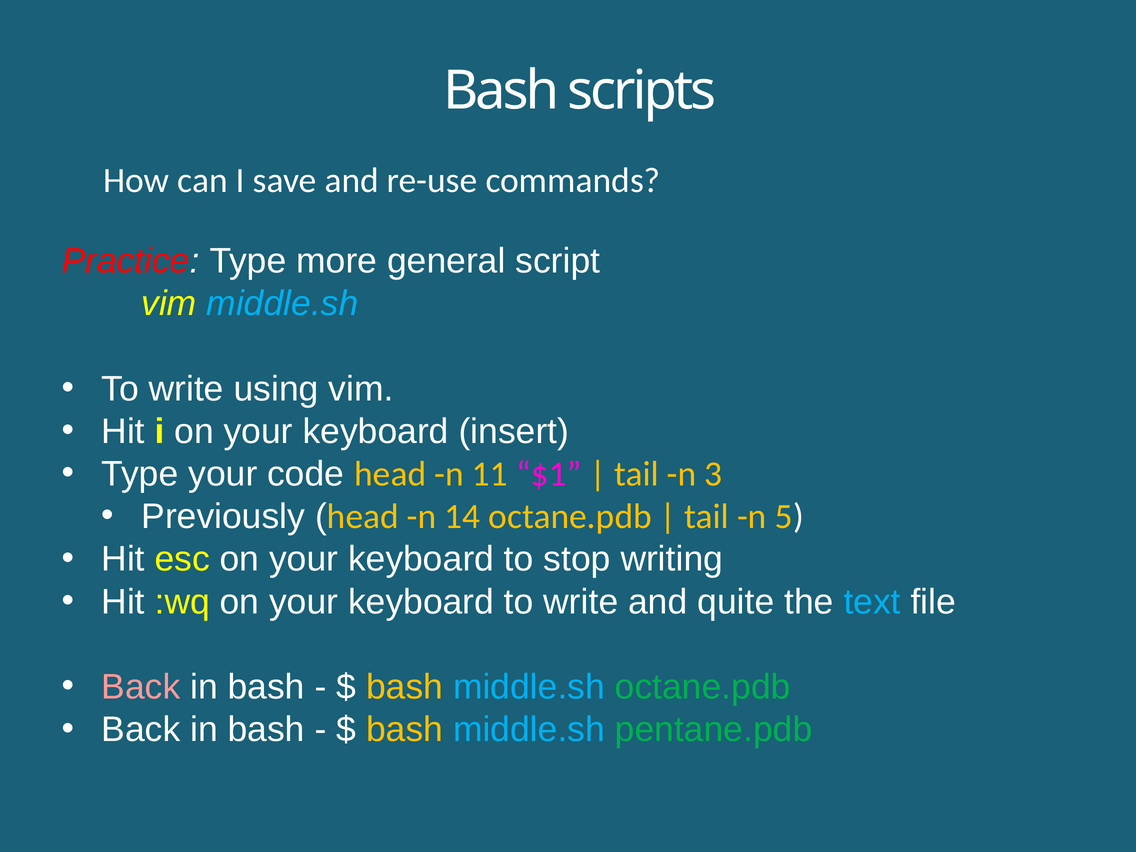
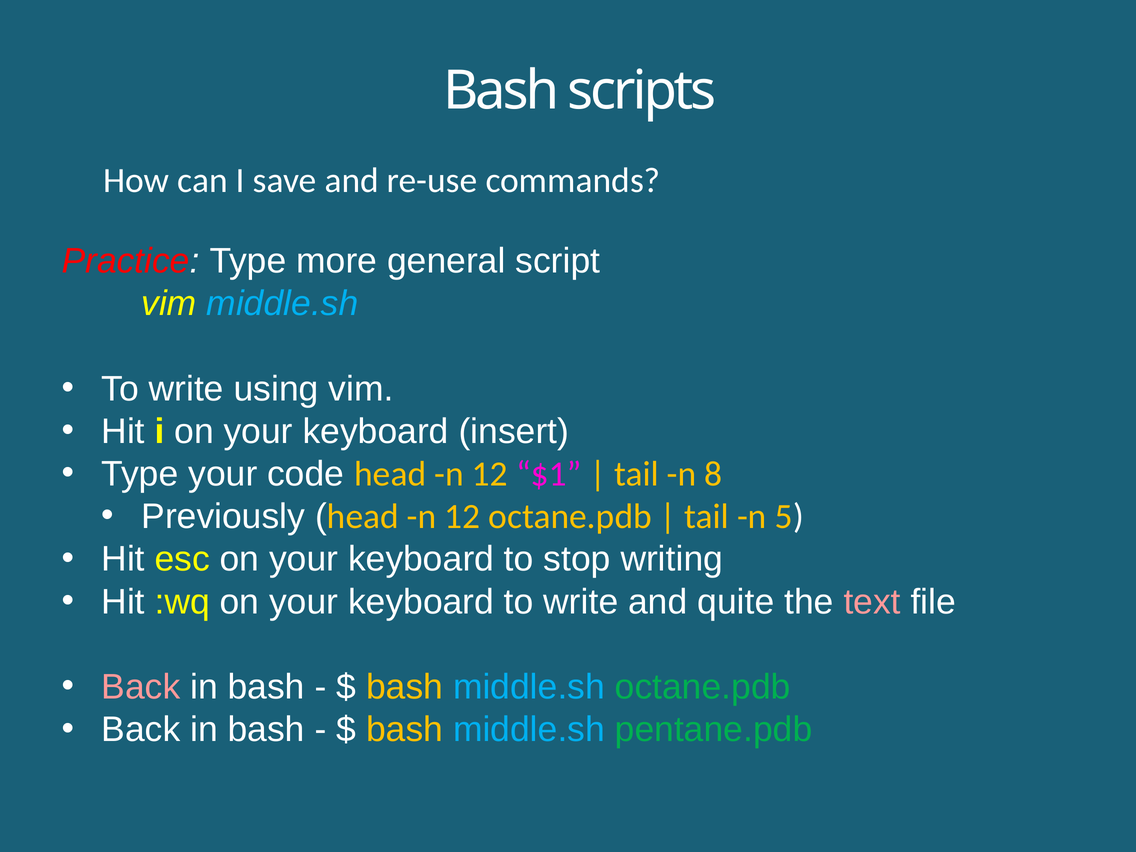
code head n 11: 11 -> 12 (490, 474)
3: 3 -> 8 (713, 474)
Previously head n 14: 14 -> 12 (462, 517)
text colour: light blue -> pink (872, 602)
